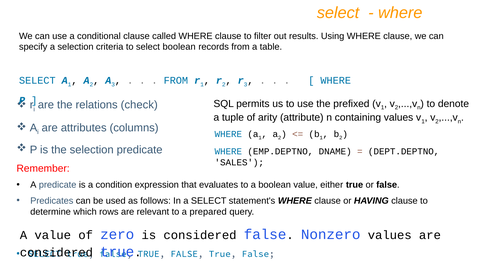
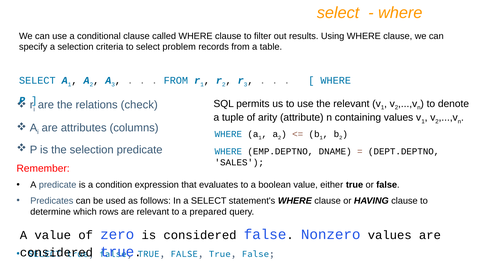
select boolean: boolean -> problem (179, 47)
the prefixed: prefixed -> relevant (351, 104)
